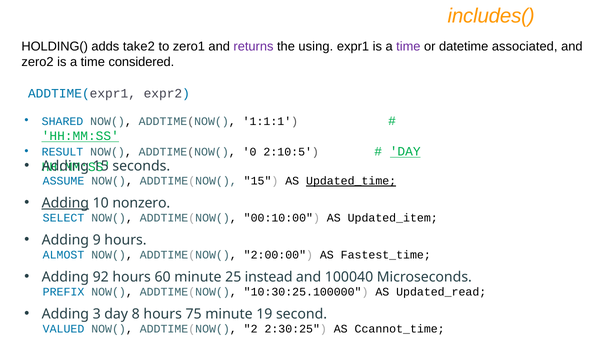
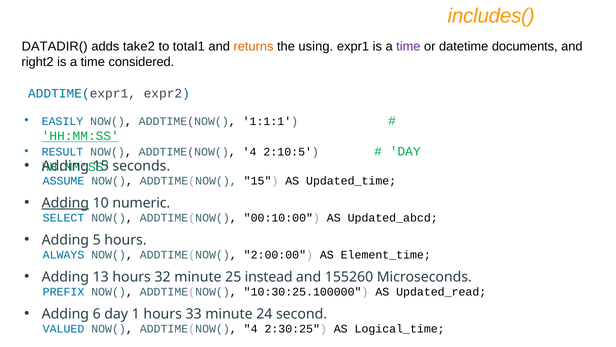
HOLDING(: HOLDING( -> DATADIR( (55, 46)
zero1: zero1 -> total1 (189, 46)
returns colour: purple -> orange (253, 46)
associated: associated -> documents (525, 46)
zero2: zero2 -> right2 (38, 62)
SHARED: SHARED -> EASILY (63, 121)
0: 0 -> 4 (250, 152)
DAY underline: present -> none (405, 151)
Updated_time underline: present -> none (351, 181)
nonzero: nonzero -> numeric (141, 203)
Updated_item: Updated_item -> Updated_abcd (393, 218)
9: 9 -> 5 (97, 240)
ALMOST: ALMOST -> ALWAYS (64, 255)
Fastest_time: Fastest_time -> Element_time (386, 255)
92: 92 -> 13 (101, 276)
60: 60 -> 32 (163, 276)
100040: 100040 -> 155260 (349, 276)
3: 3 -> 6 (97, 313)
8: 8 -> 1 (136, 313)
75: 75 -> 33 (194, 313)
19: 19 -> 24 (264, 313)
2: 2 -> 4 (251, 329)
Ccannot_time: Ccannot_time -> Logical_time (400, 329)
